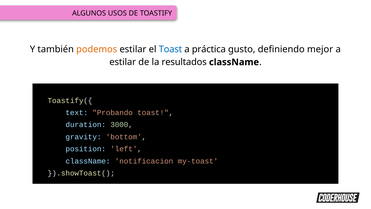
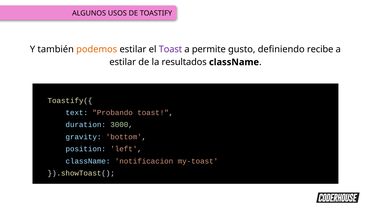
Toast colour: blue -> purple (170, 49)
práctica: práctica -> permite (209, 49)
mejor: mejor -> recibe (320, 49)
